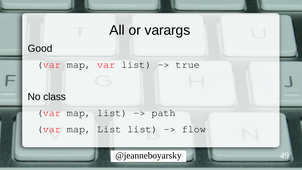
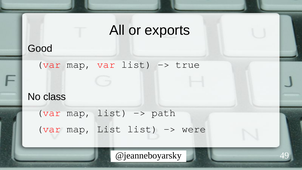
varargs: varargs -> exports (167, 30)
flow: flow -> were (194, 129)
